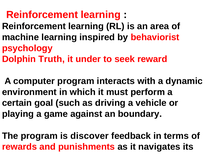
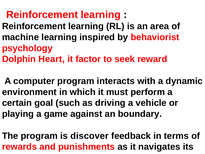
Truth: Truth -> Heart (52, 59)
under: under -> factor (88, 59)
